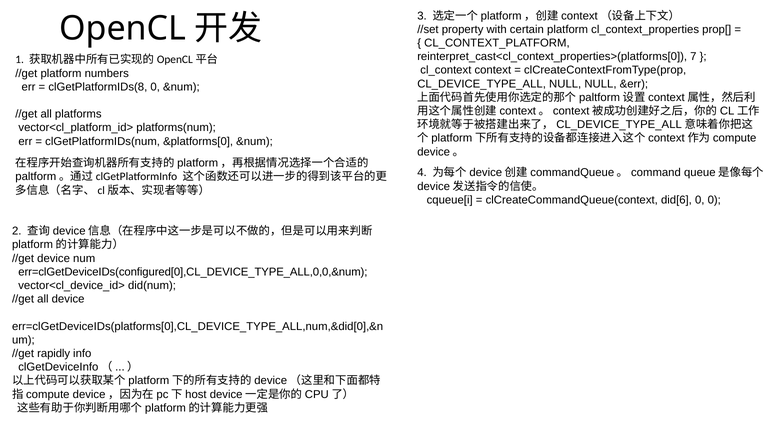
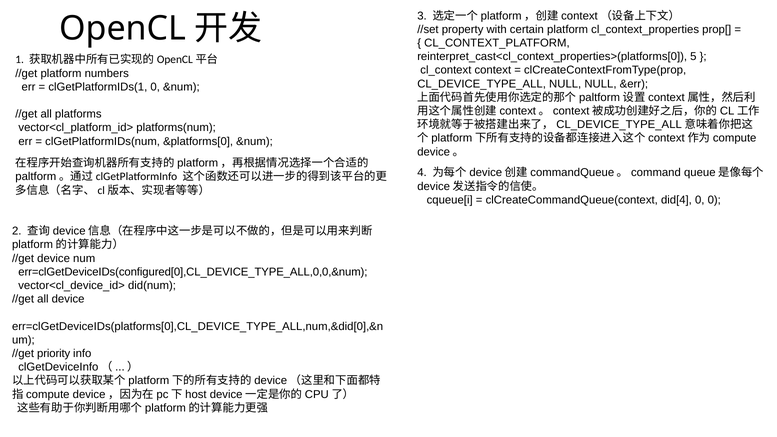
7: 7 -> 5 (693, 57)
clGetPlatformIDs(8: clGetPlatformIDs(8 -> clGetPlatformIDs(1 (98, 87)
did[6: did[6 -> did[4 (676, 200)
rapidly: rapidly -> priority (54, 354)
